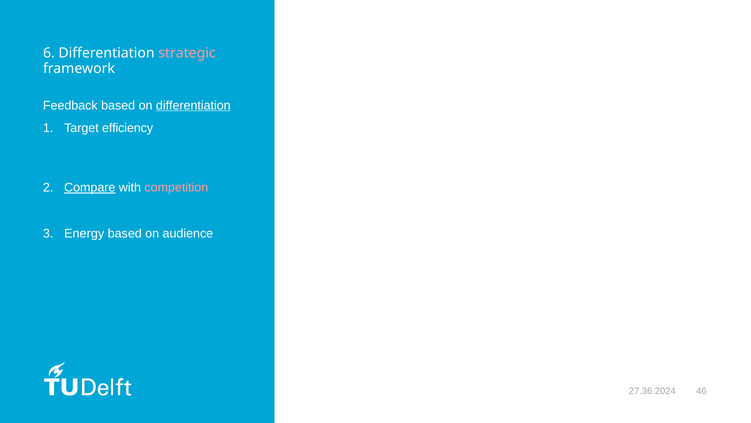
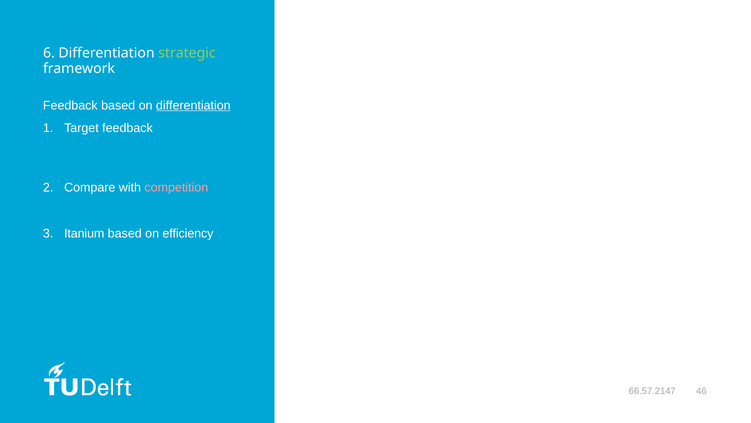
strategic colour: pink -> light green (187, 53)
Target efficiency: efficiency -> feedback (128, 128)
Compare underline: present -> none (90, 187)
Energy: Energy -> Itanium (84, 233)
audience: audience -> efficiency (188, 233)
27.36.2024: 27.36.2024 -> 66.57.2147 (652, 391)
